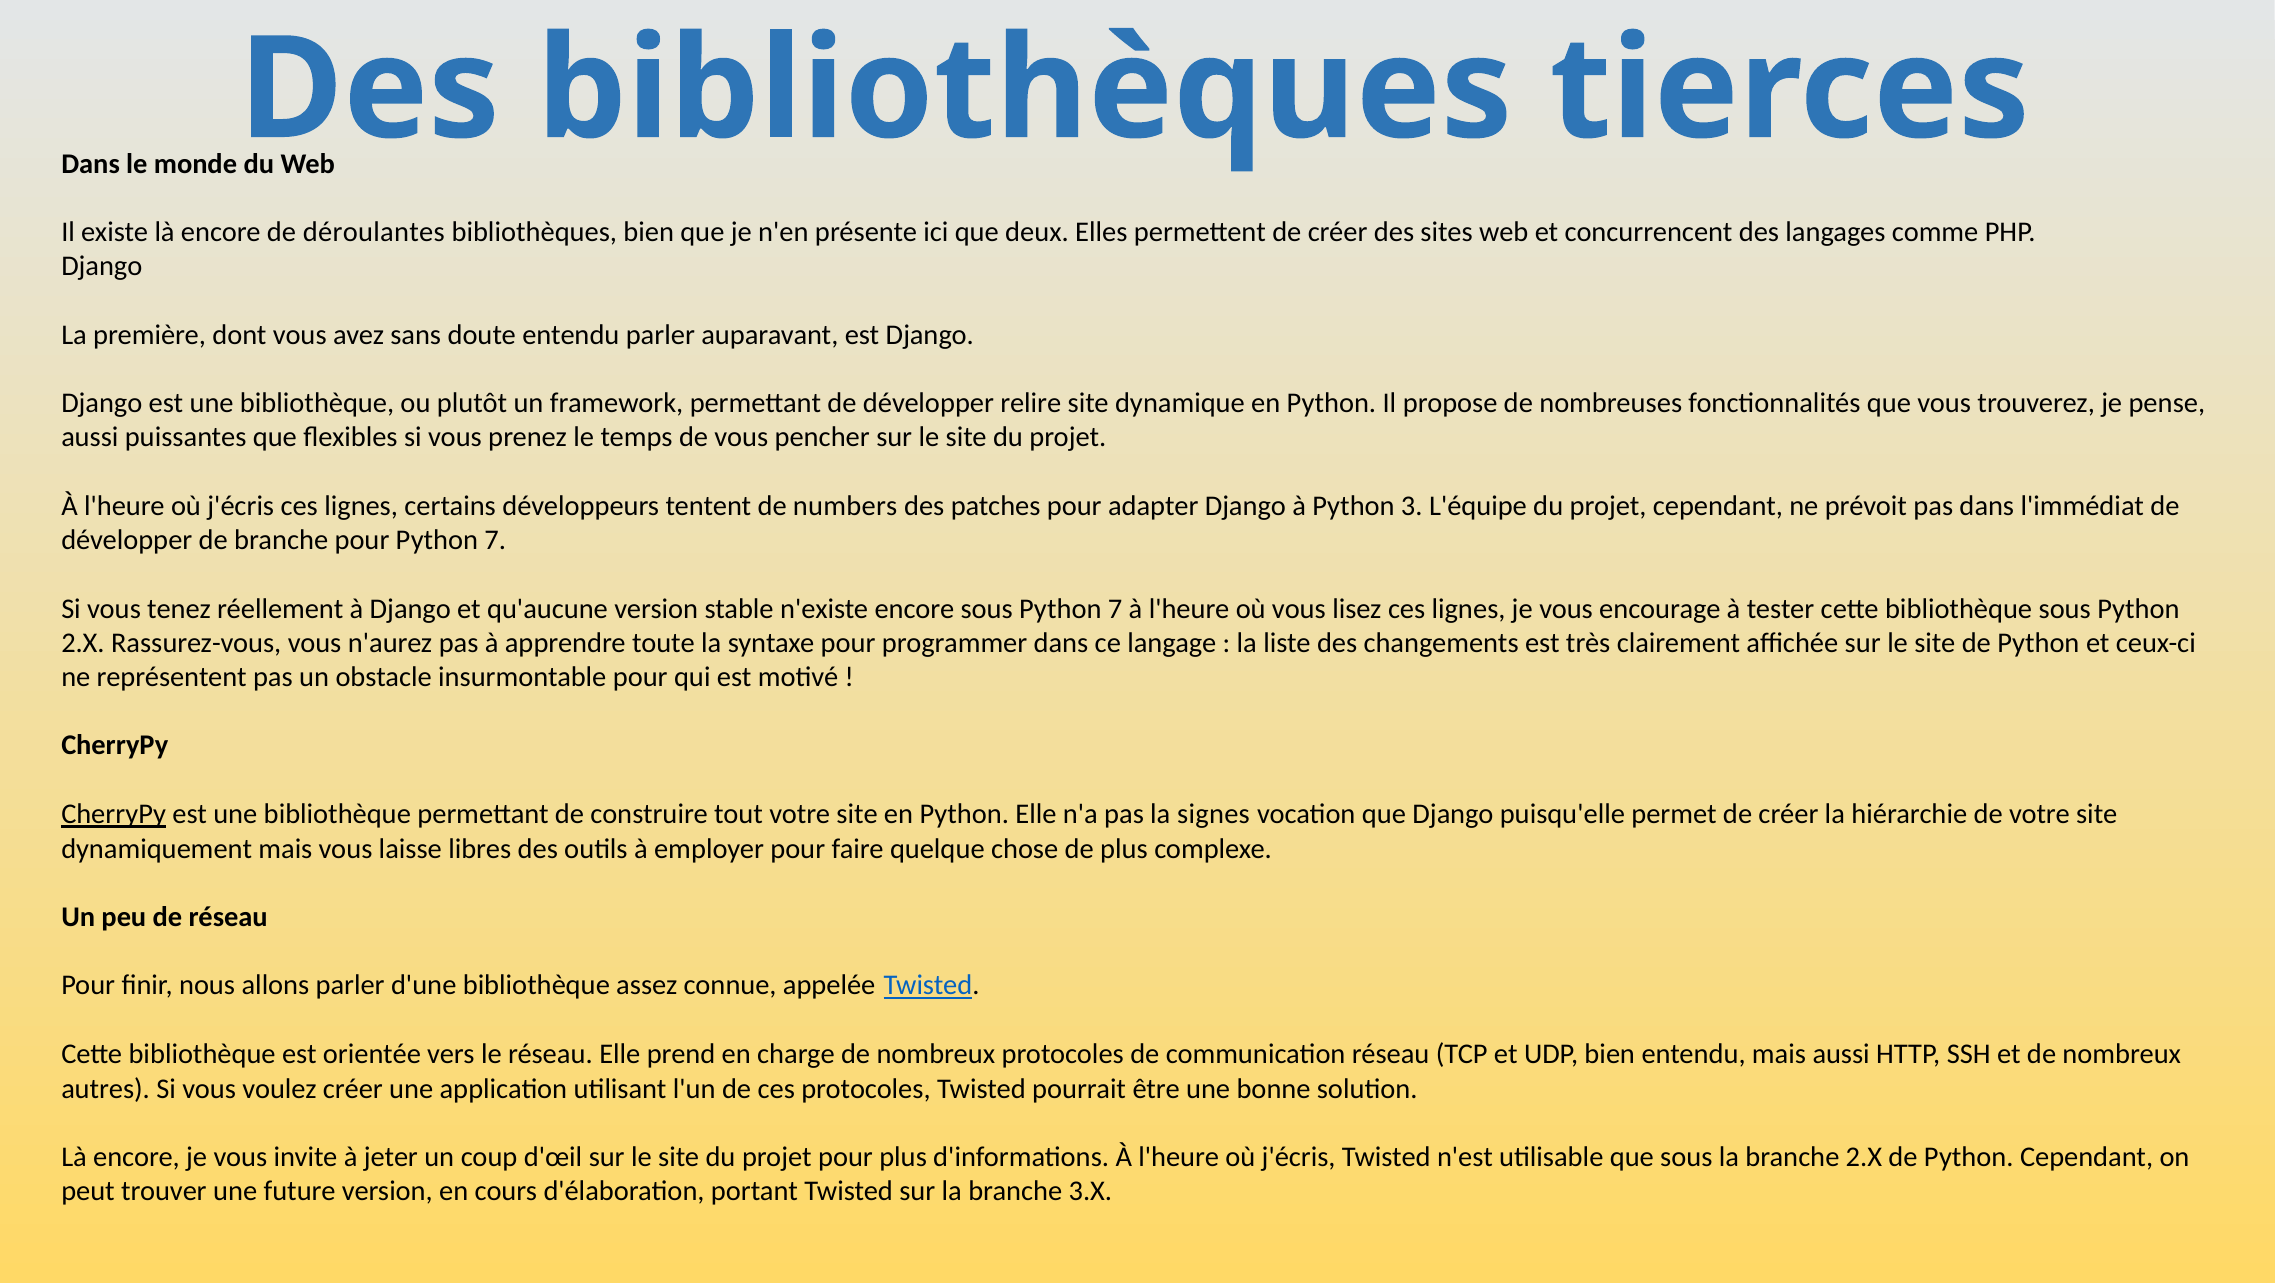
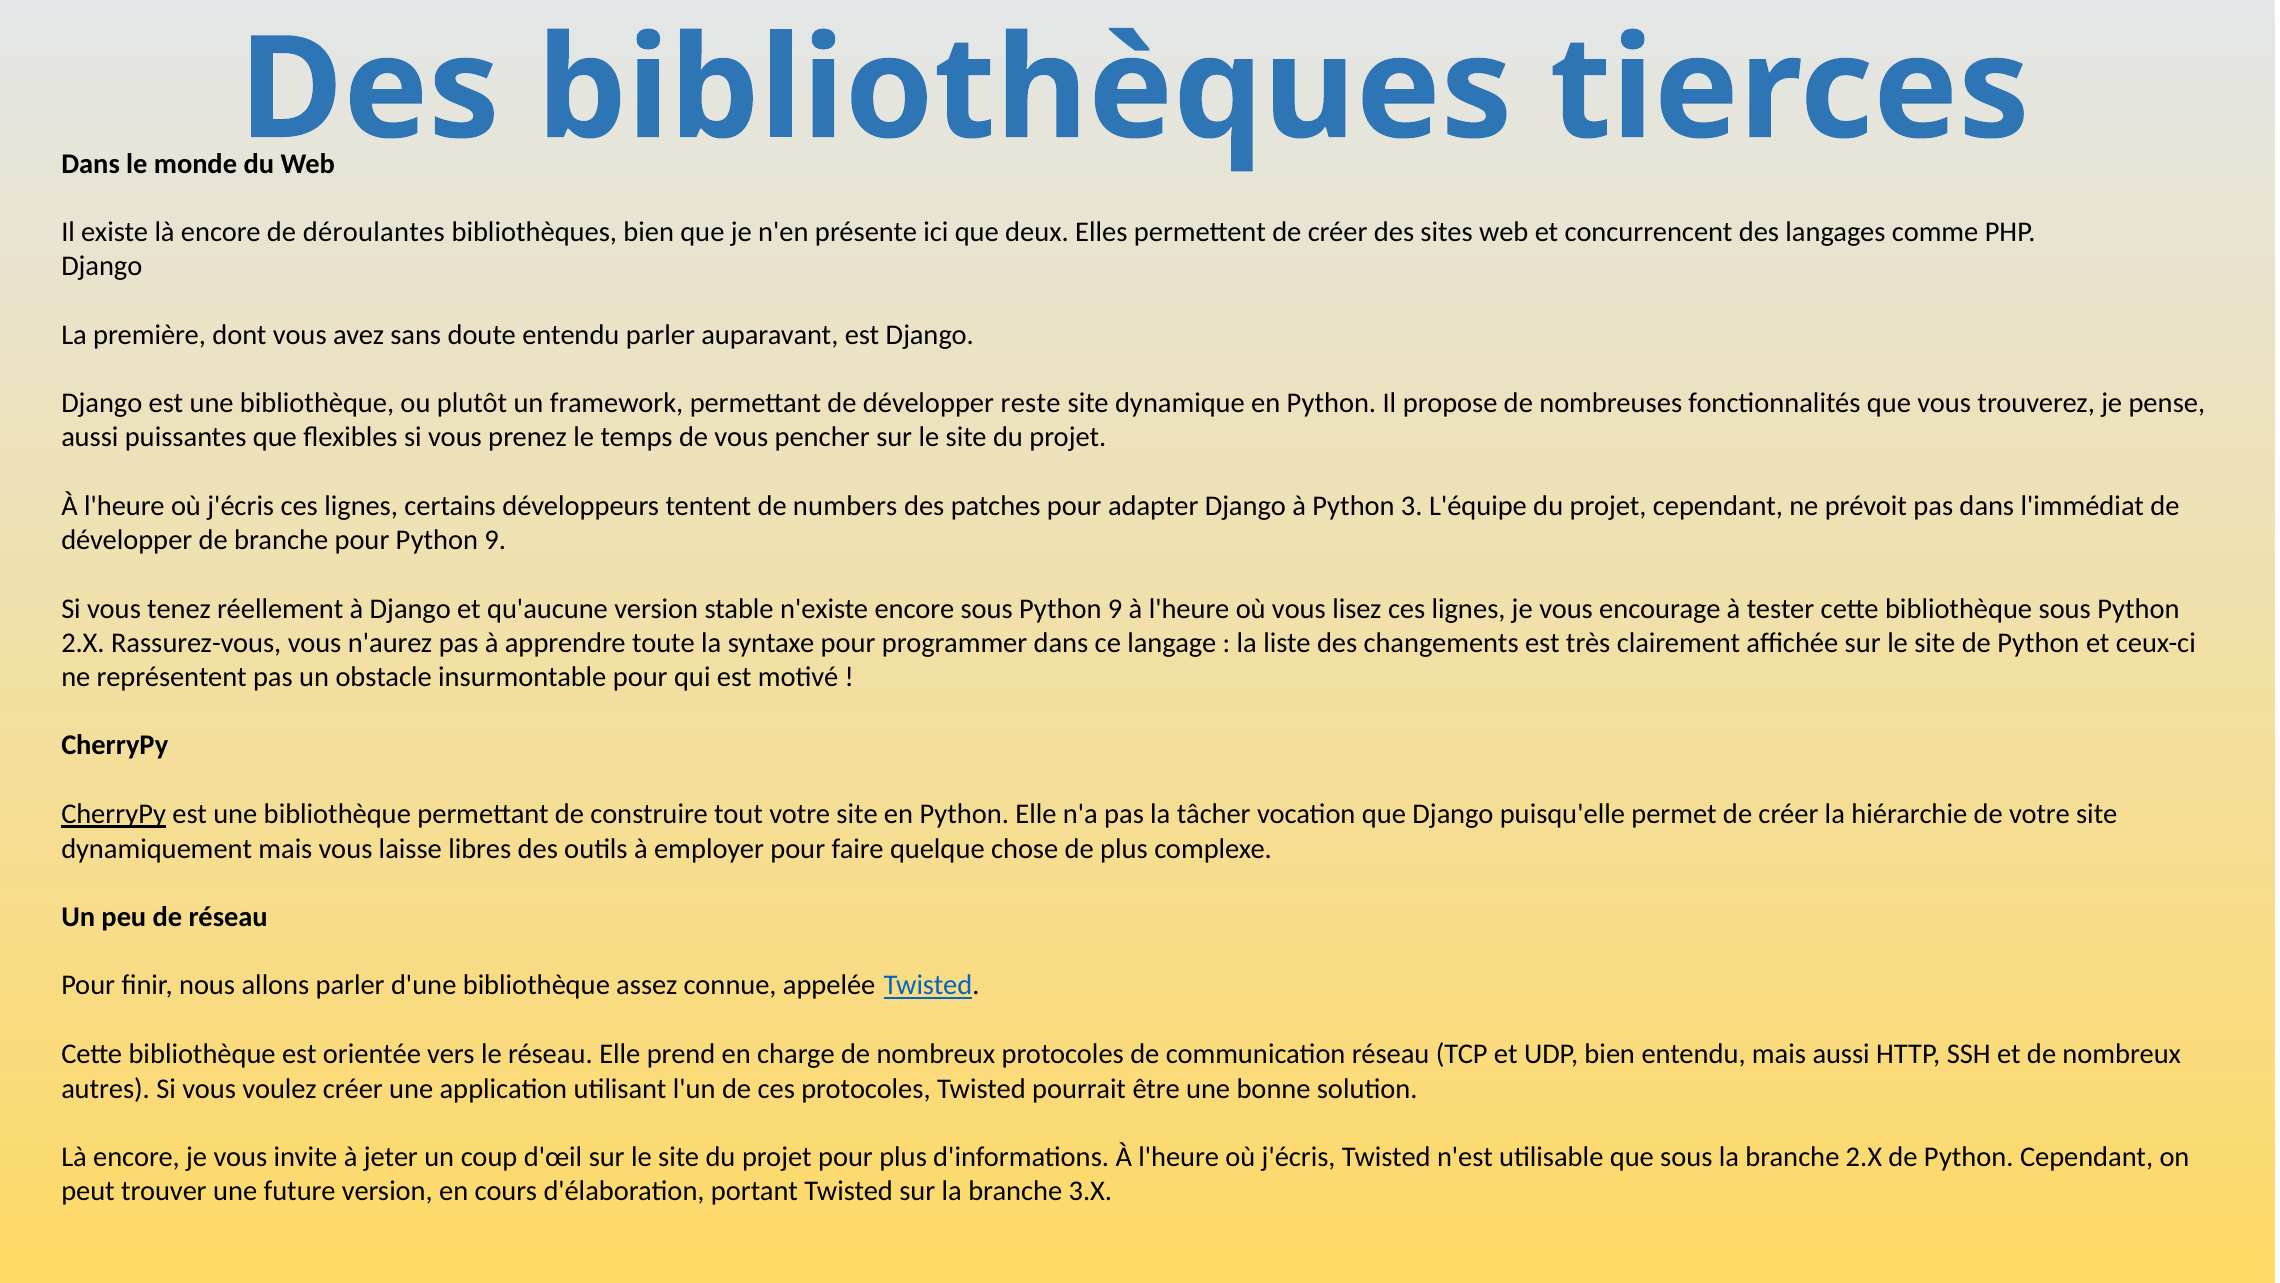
relire: relire -> reste (1031, 403)
pour Python 7: 7 -> 9 (495, 540)
sous Python 7: 7 -> 9 (1115, 608)
signes: signes -> tâcher (1214, 814)
